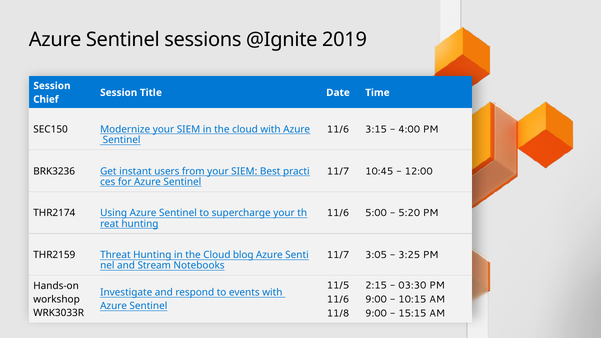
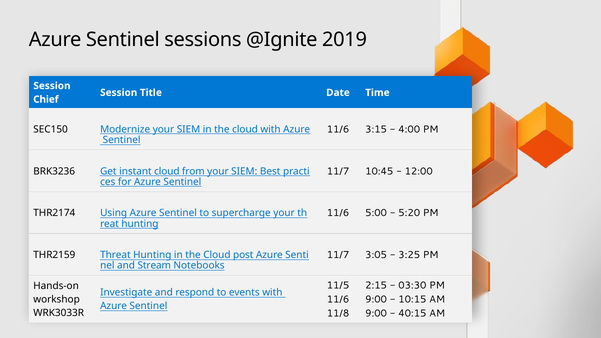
instant users: users -> cloud (167, 171)
blog: blog -> post (243, 255)
15:15: 15:15 -> 40:15 (412, 314)
